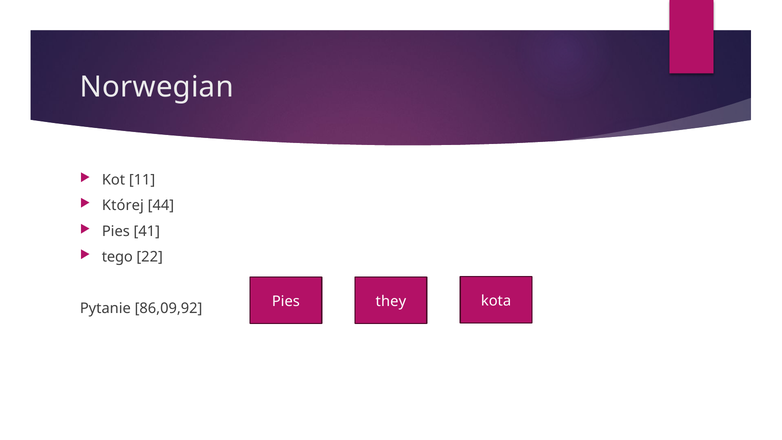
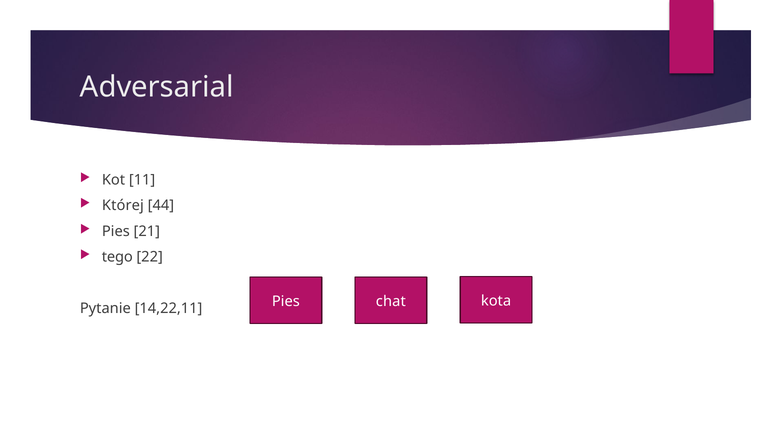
Norwegian: Norwegian -> Adversarial (157, 87)
41: 41 -> 21 (147, 231)
86,09,92: 86,09,92 -> 14,22,11 (169, 308)
they: they -> chat (391, 301)
